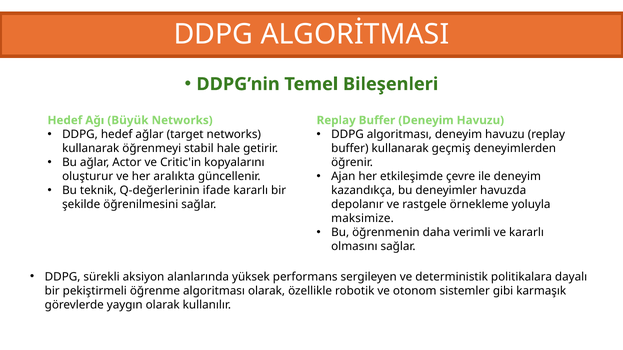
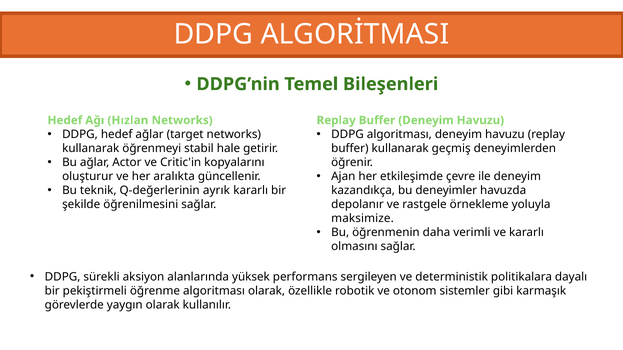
Büyük: Büyük -> Hızlan (128, 120)
ifade: ifade -> ayrık (216, 191)
